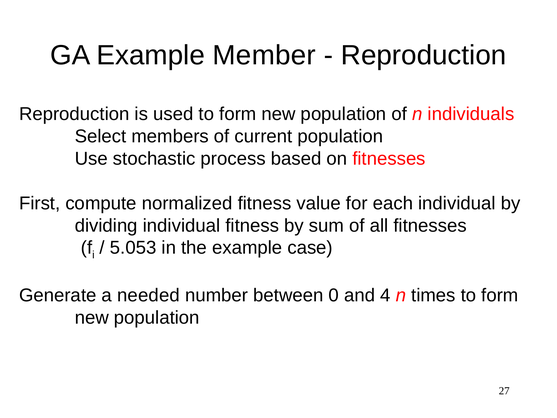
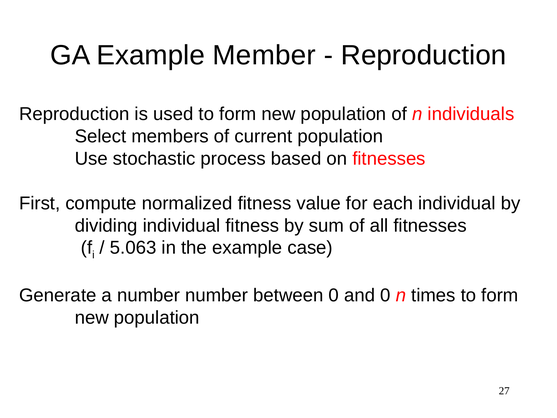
5.053: 5.053 -> 5.063 (133, 248)
a needed: needed -> number (149, 295)
and 4: 4 -> 0 (385, 295)
